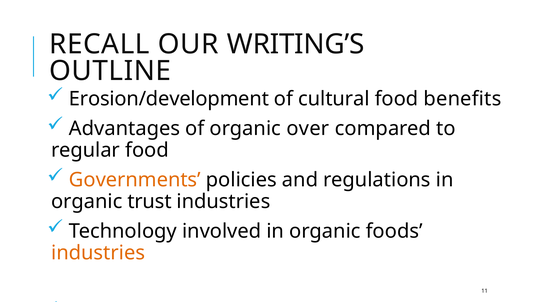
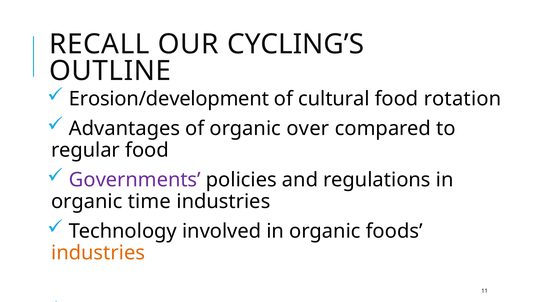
WRITING’S: WRITING’S -> CYCLING’S (296, 44)
benefits: benefits -> rotation (462, 99)
Governments colour: orange -> purple (135, 180)
trust: trust -> time (149, 202)
